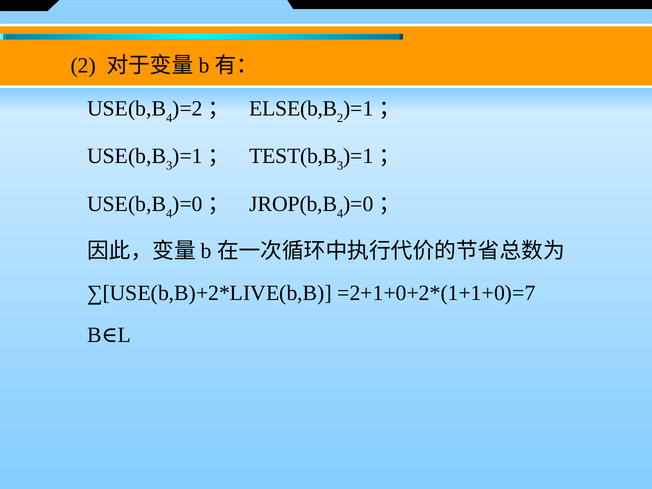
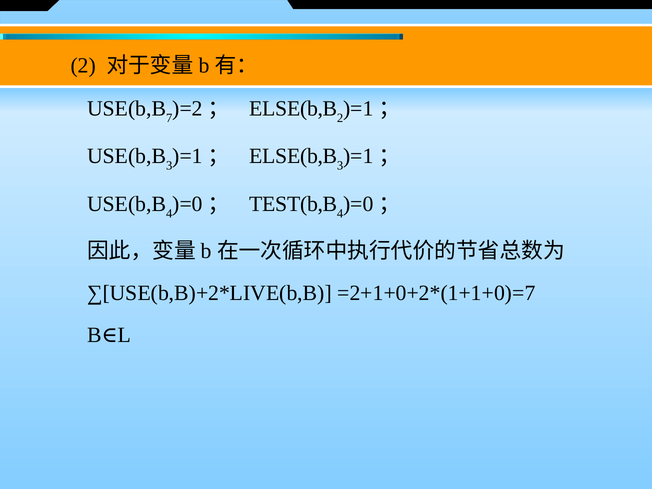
4: 4 -> 7 (169, 118)
TEST(b,B: TEST(b,B -> ELSE(b,B (293, 156)
JROP(b,B: JROP(b,B -> TEST(b,B (293, 204)
